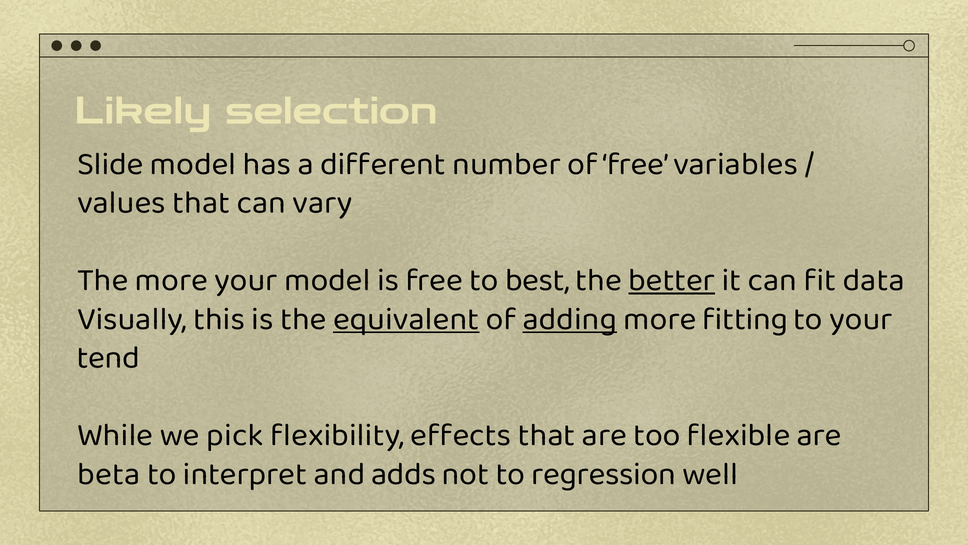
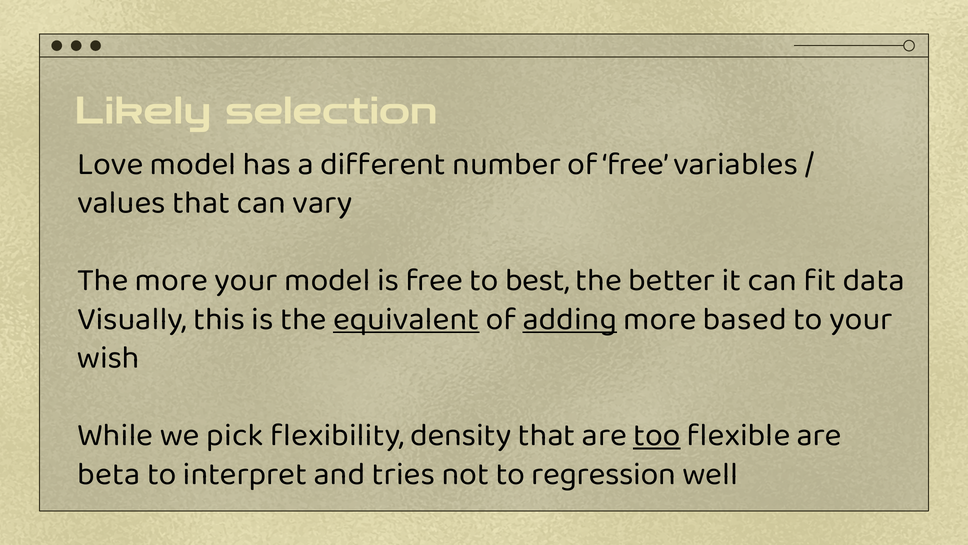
Slide: Slide -> Love (110, 163)
better underline: present -> none (672, 279)
fitting: fitting -> based (745, 318)
tend: tend -> wish (108, 357)
effects: effects -> density (461, 434)
too underline: none -> present (657, 434)
adds: adds -> tries (403, 473)
